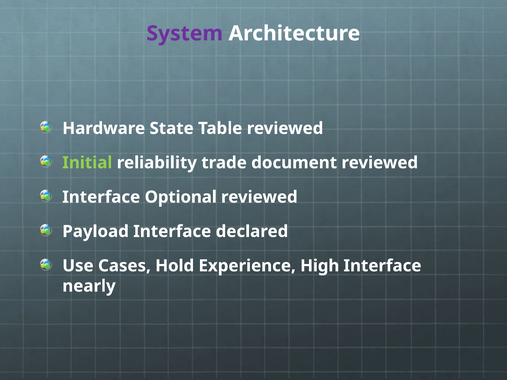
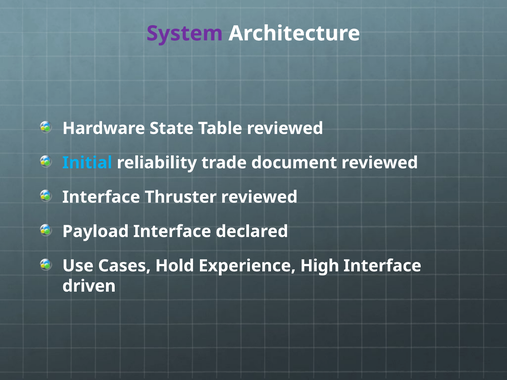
Initial colour: light green -> light blue (87, 163)
Optional: Optional -> Thruster (181, 197)
nearly: nearly -> driven (89, 286)
